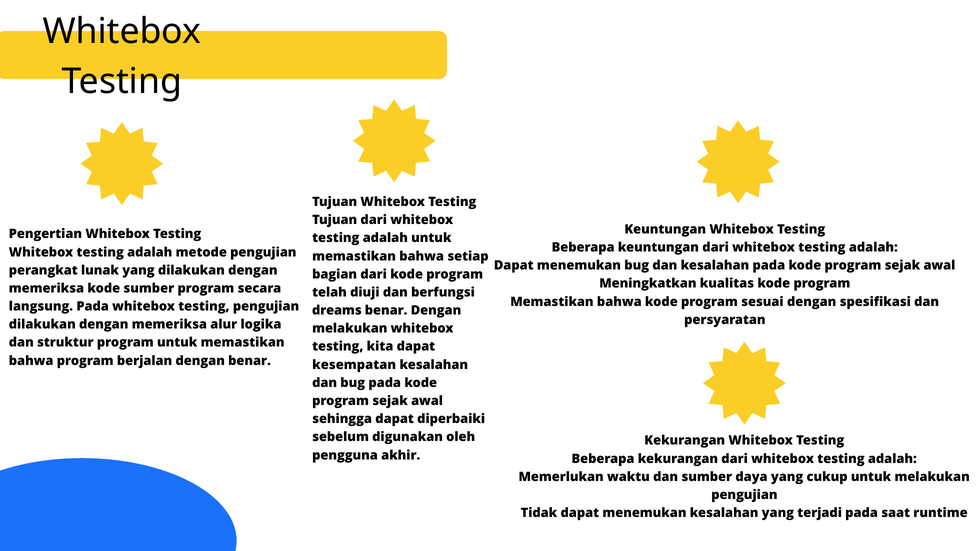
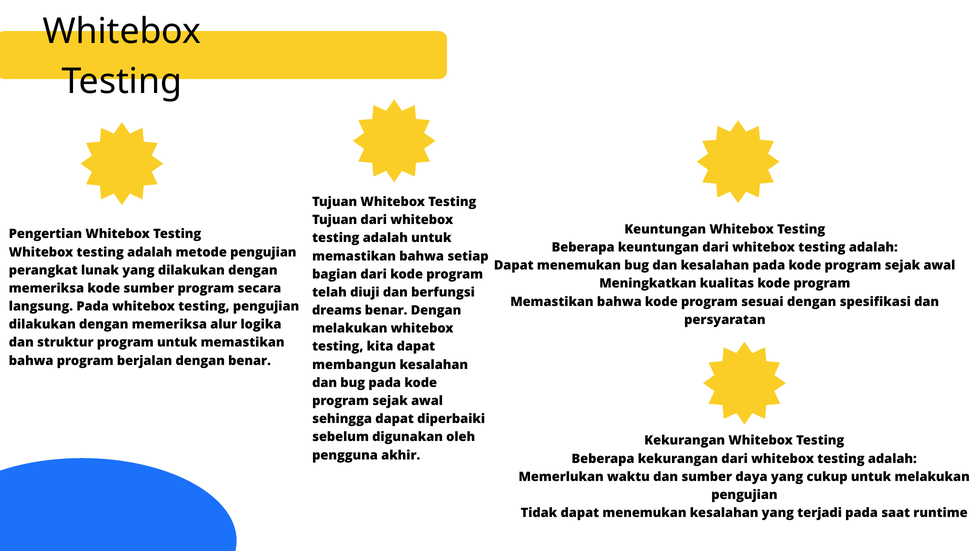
kesempatan: kesempatan -> membangun (354, 365)
